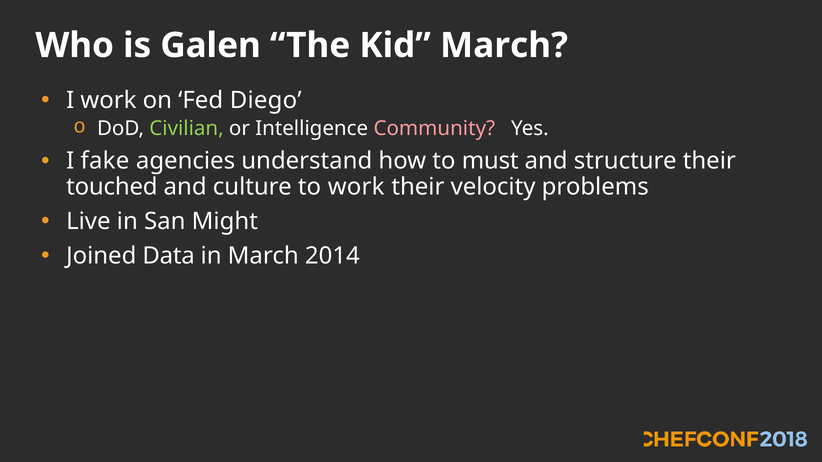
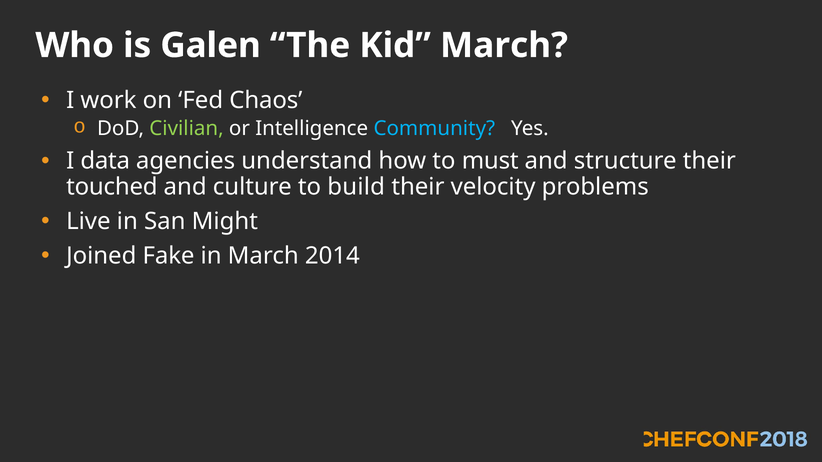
Diego: Diego -> Chaos (266, 100)
Community colour: pink -> light blue (434, 129)
fake: fake -> data (105, 161)
to work: work -> build (356, 187)
Data: Data -> Fake (169, 256)
